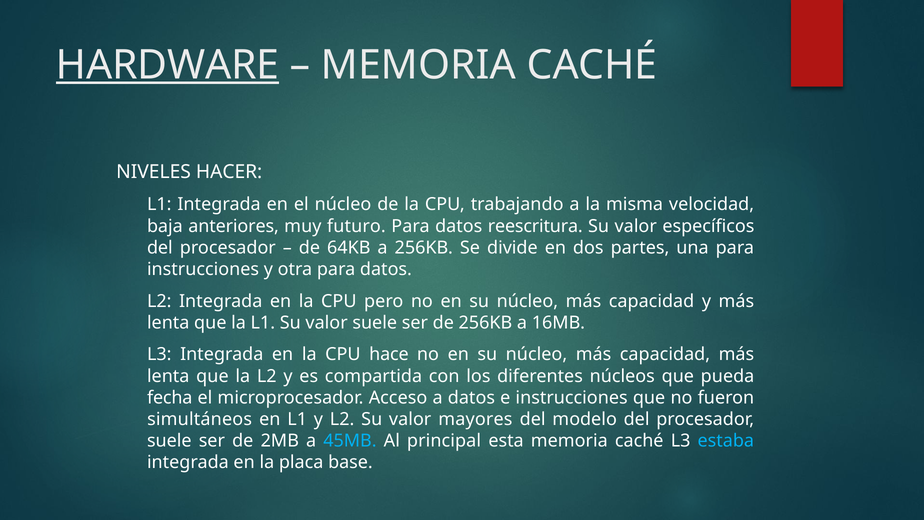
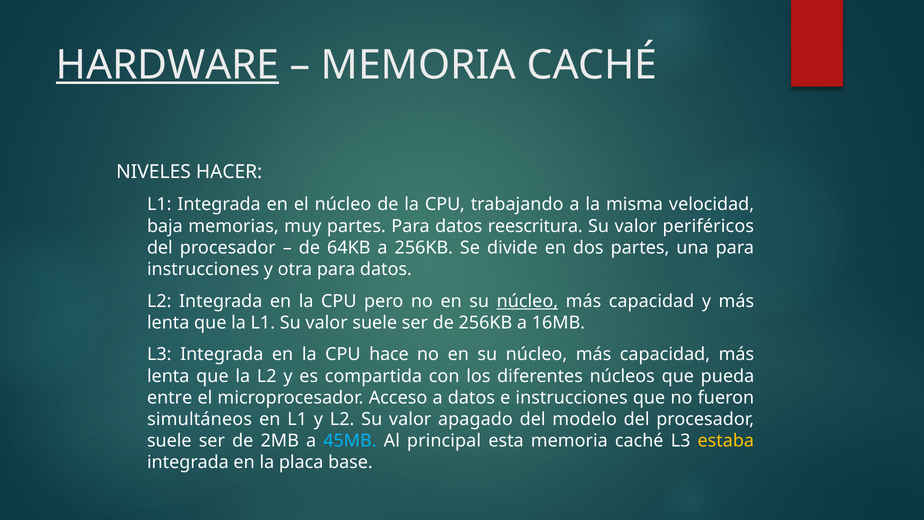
anteriores: anteriores -> memorias (234, 226)
muy futuro: futuro -> partes (356, 226)
específicos: específicos -> periféricos (708, 226)
núcleo underline: none -> present (527, 301)
fecha: fecha -> entre (170, 398)
mayores: mayores -> apagado (475, 419)
estaba colour: light blue -> yellow (726, 441)
